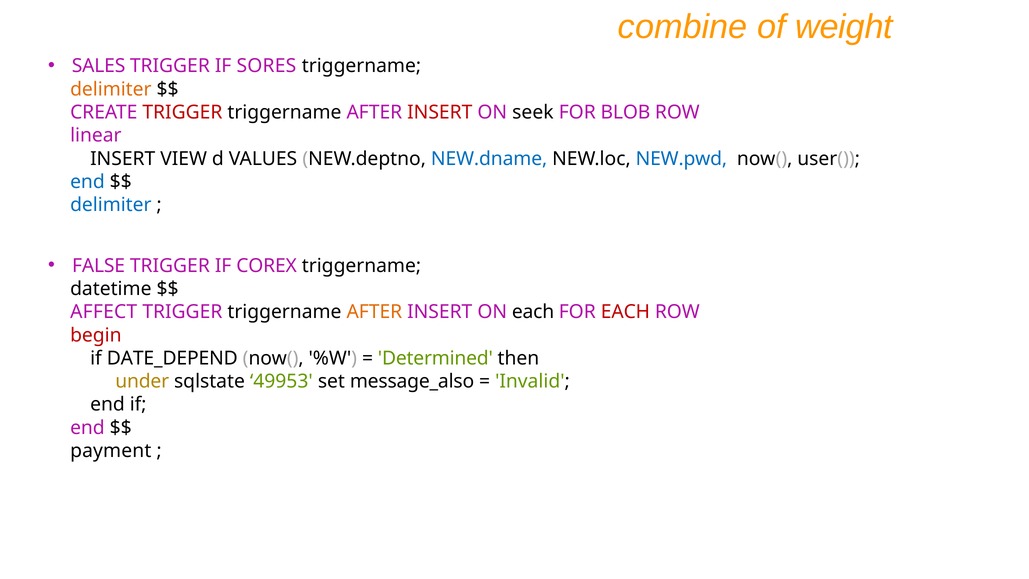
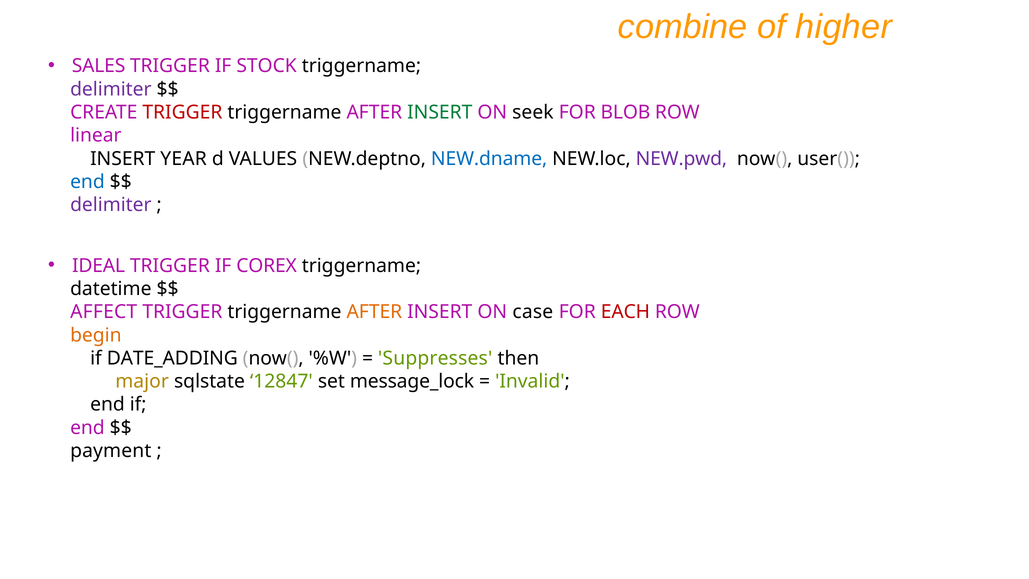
weight: weight -> higher (844, 27)
SORES: SORES -> STOCK (267, 66)
delimiter colour: orange -> purple (111, 89)
INSERT colour: red -> green (440, 112)
VIEW: VIEW -> YEAR (184, 159)
NEW.pwd colour: blue -> purple (681, 159)
delimiter colour: blue -> purple (111, 205)
FALSE: FALSE -> IDEAL (99, 266)
ON each: each -> case (533, 312)
begin colour: red -> orange (96, 335)
DATE_DEPEND: DATE_DEPEND -> DATE_ADDING (172, 358)
Determined: Determined -> Suppresses (435, 358)
under: under -> major (142, 381)
49953: 49953 -> 12847 (281, 381)
message_also: message_also -> message_lock (412, 381)
